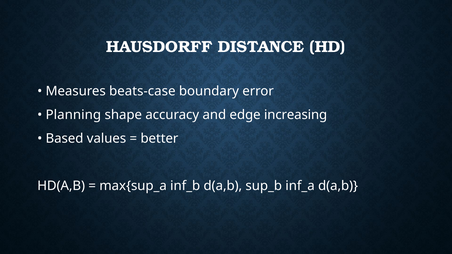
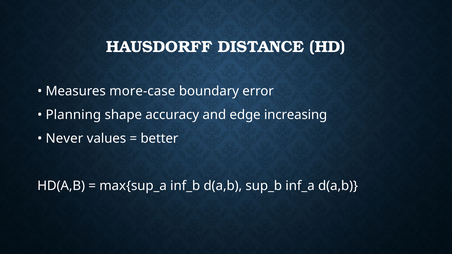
beats-case: beats-case -> more-case (142, 91)
Based: Based -> Never (64, 139)
